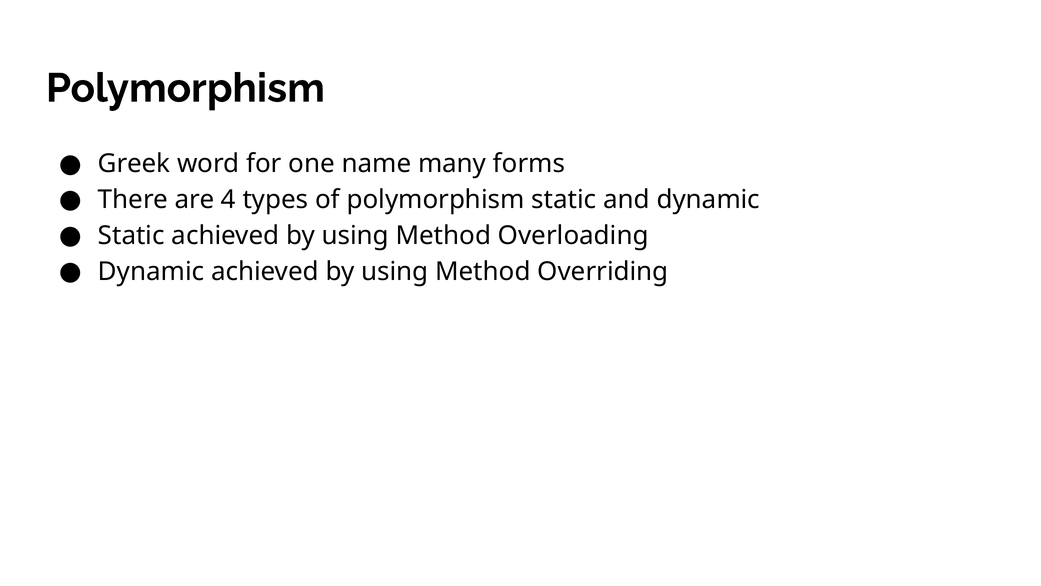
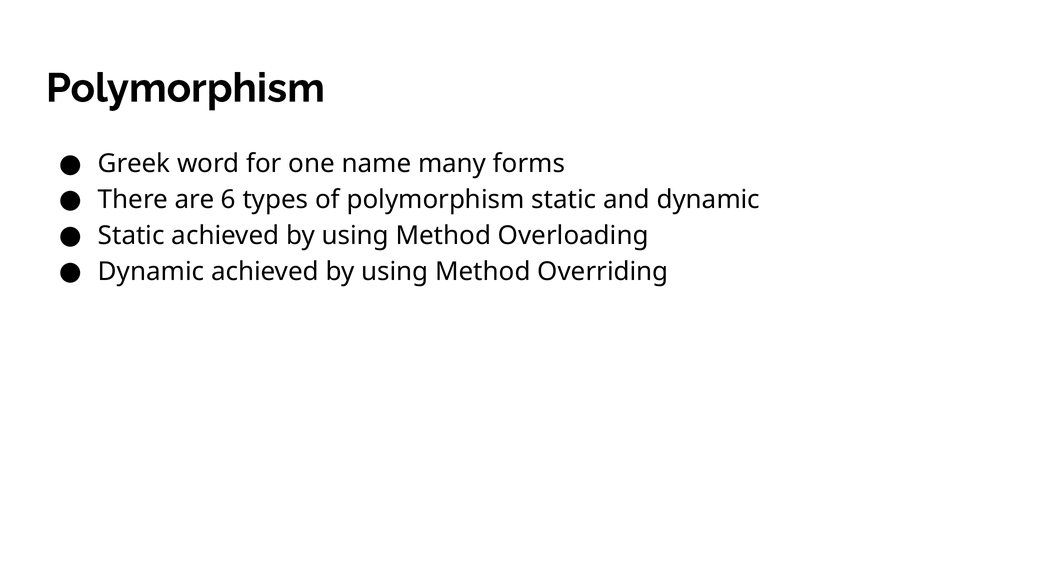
4: 4 -> 6 (228, 200)
